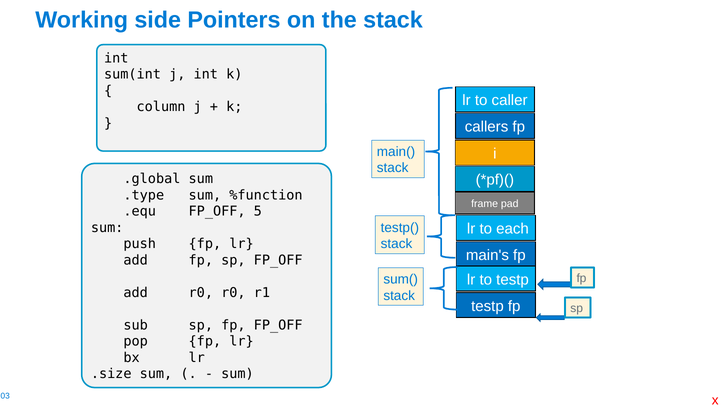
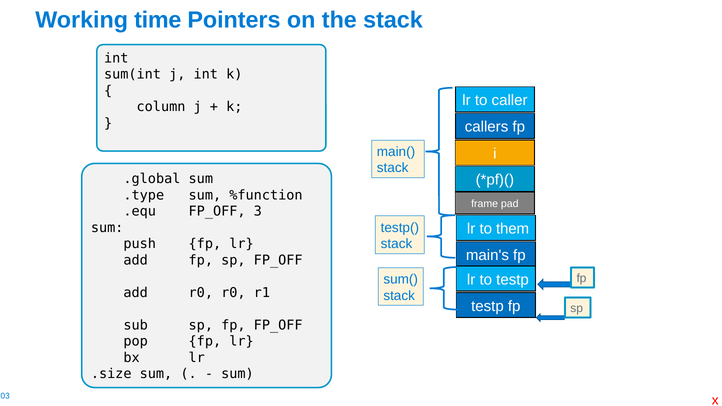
side: side -> time (158, 20)
5: 5 -> 3 (258, 212)
each: each -> them (513, 229)
